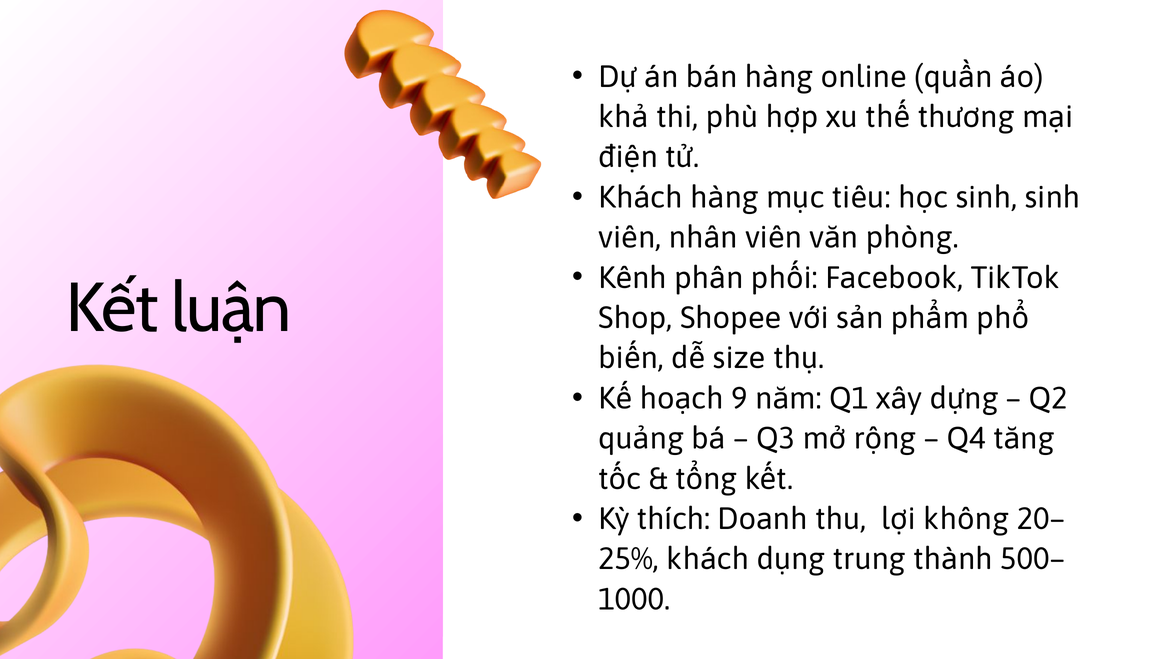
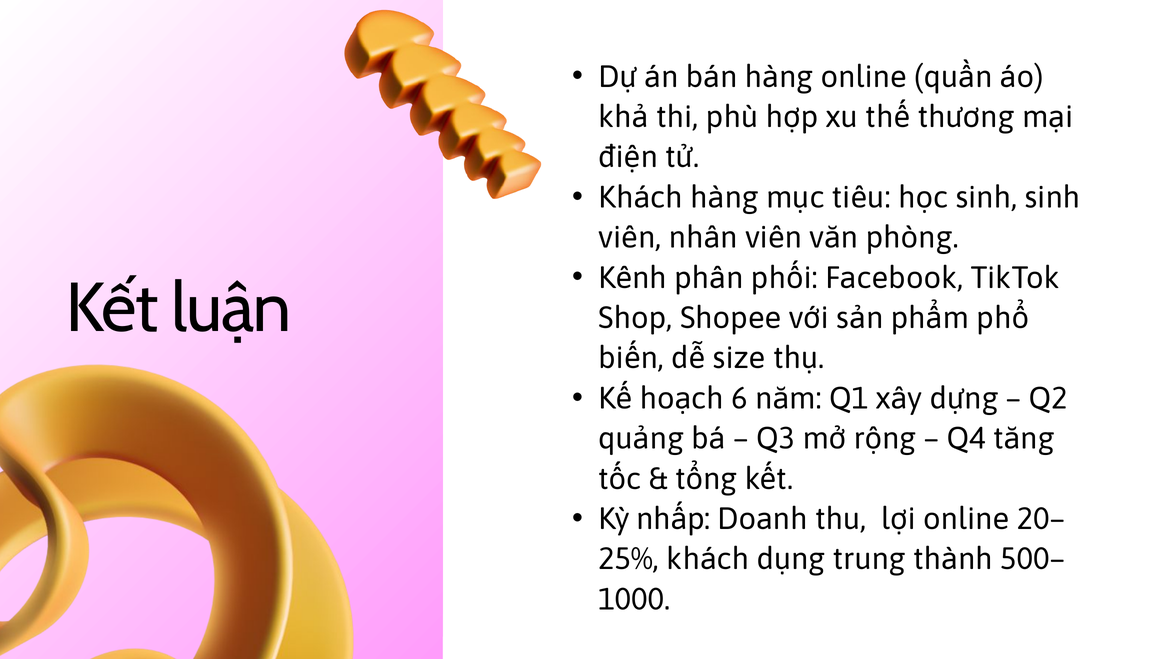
9: 9 -> 6 (740, 398)
thích: thích -> nhấp (674, 519)
lợi không: không -> online (966, 519)
